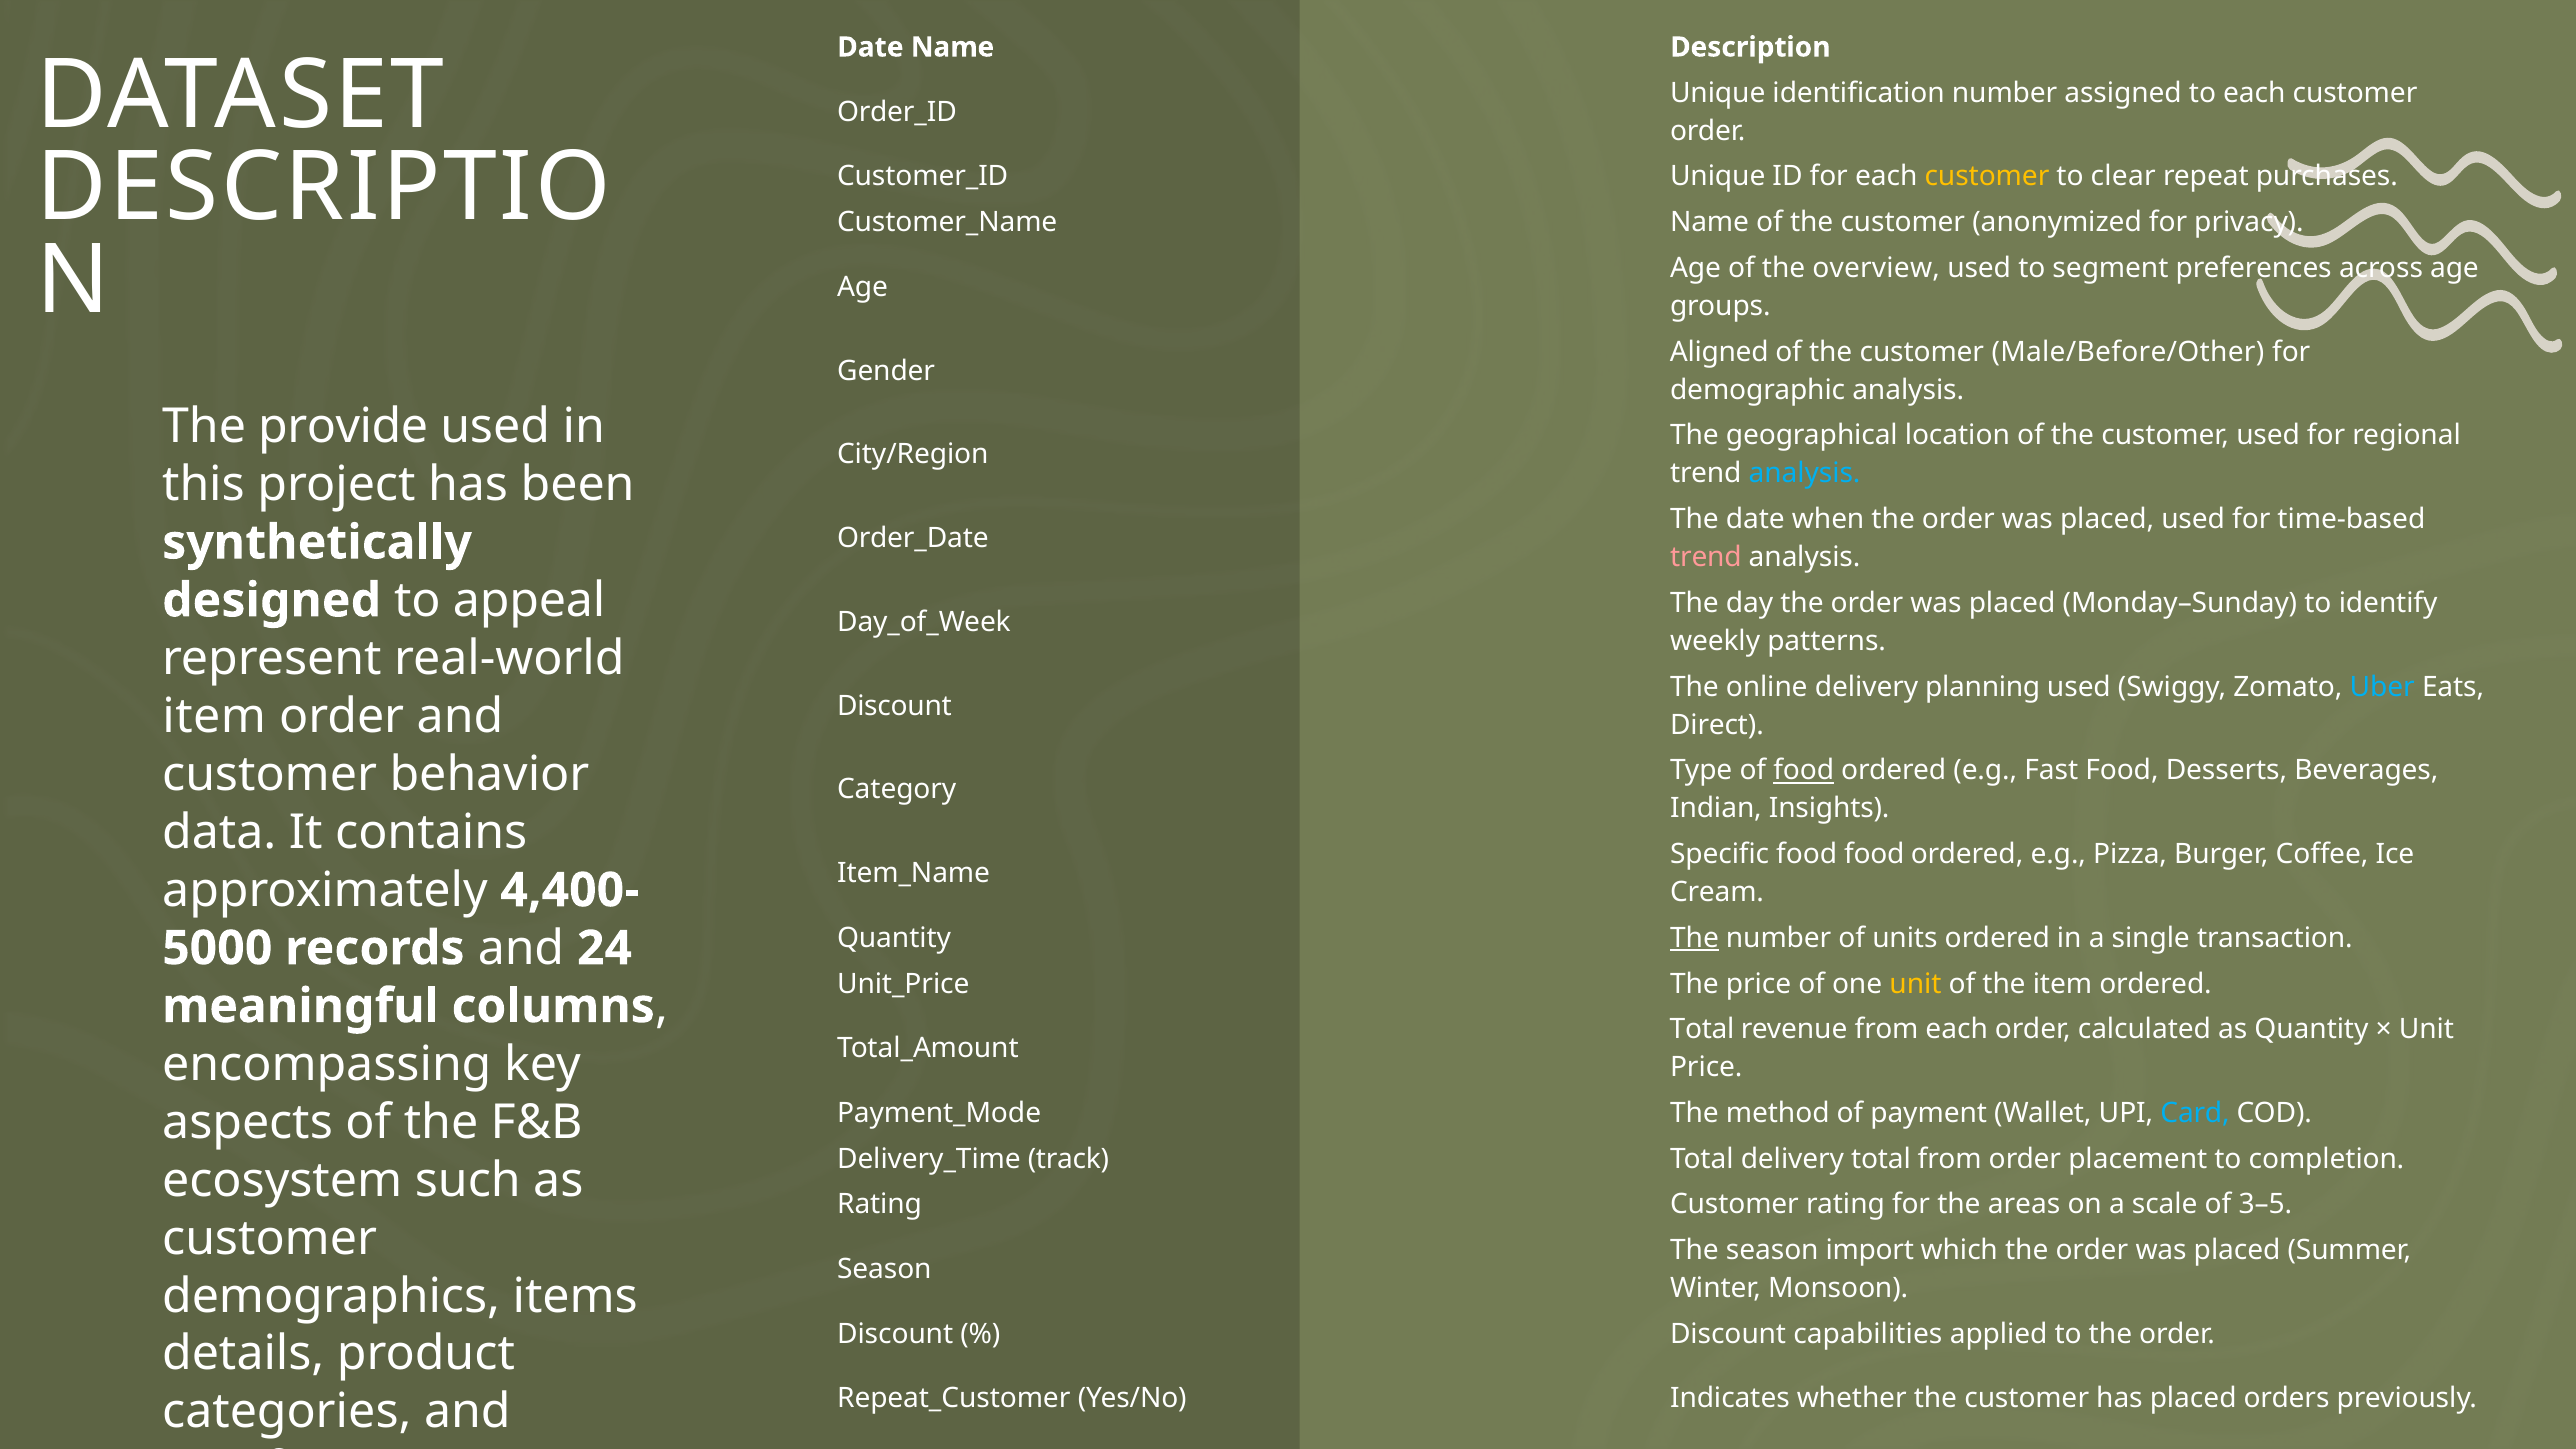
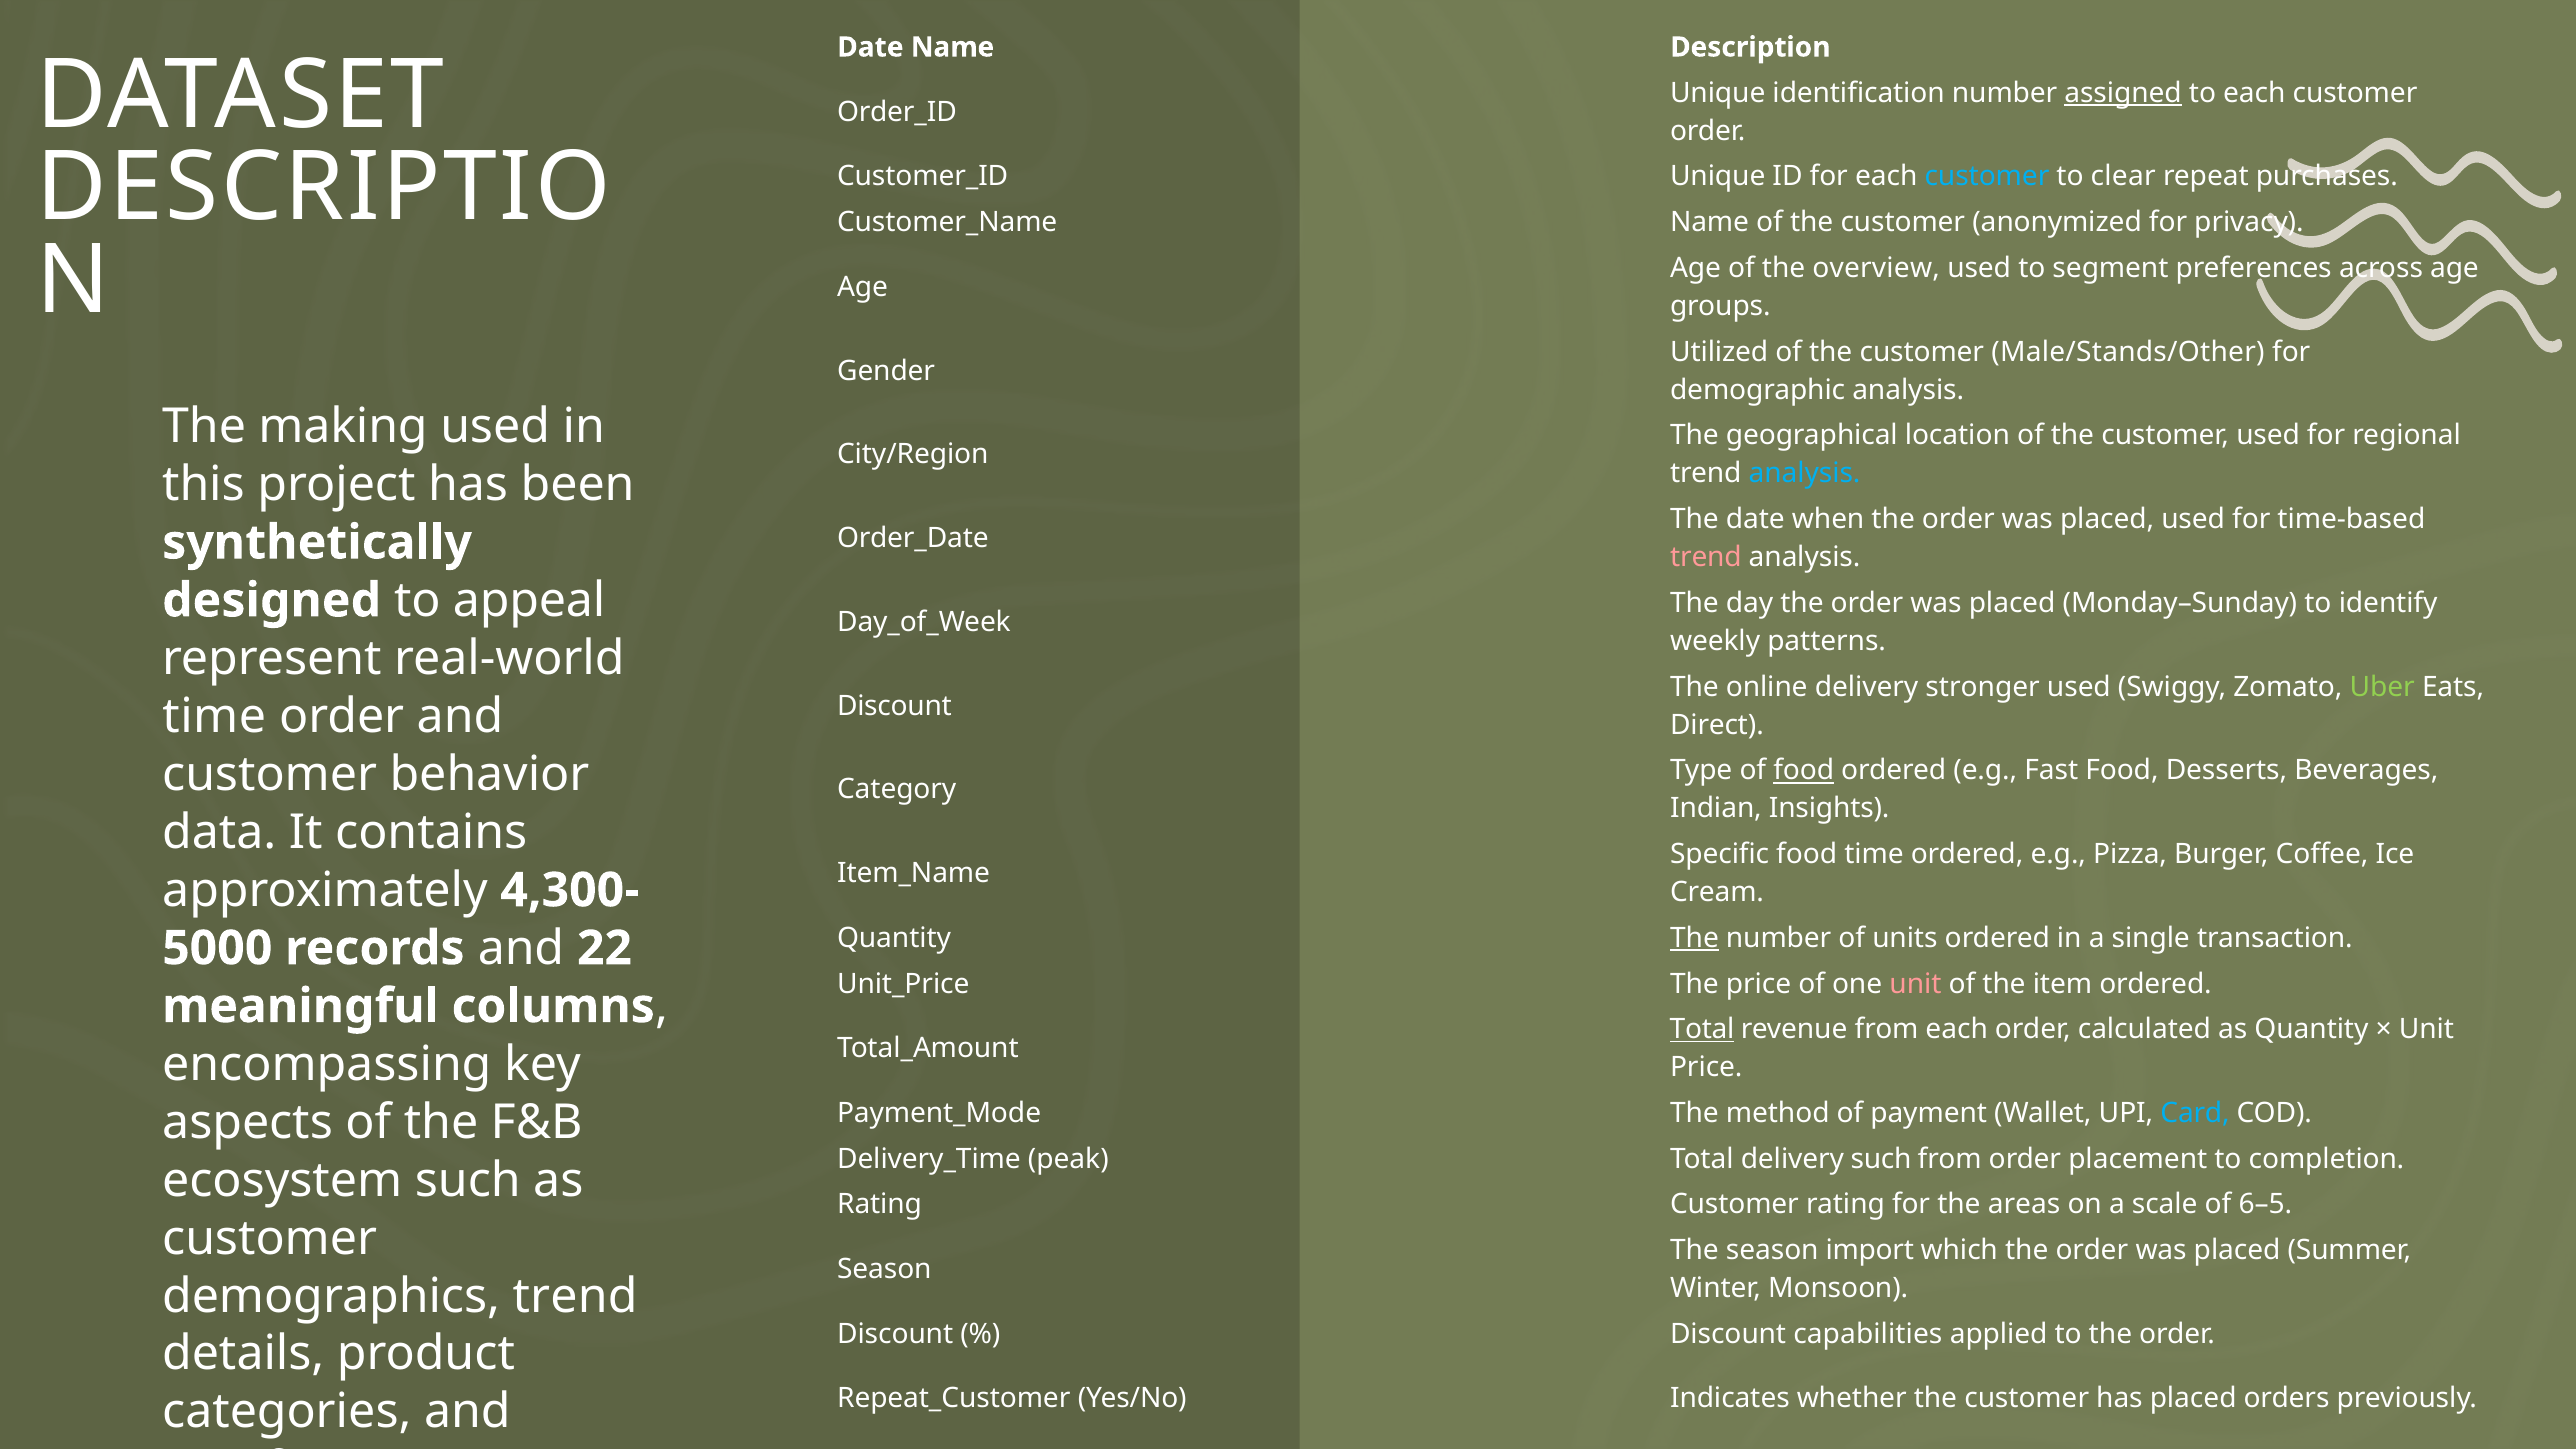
assigned underline: none -> present (2123, 93)
customer colour: yellow -> light blue (1987, 177)
Aligned: Aligned -> Utilized (1719, 352)
Male/Before/Other: Male/Before/Other -> Male/Stands/Other (2128, 352)
provide: provide -> making (343, 427)
planning: planning -> stronger (1983, 687)
Uber colour: light blue -> light green (2382, 687)
item: item -> time (214, 716)
food food: food -> time (1874, 854)
4,400-: 4,400- -> 4,300- (570, 890)
24: 24 -> 22 (604, 948)
unit colour: yellow -> pink (1915, 984)
Total underline: none -> present (1702, 1029)
track: track -> peak (1068, 1159)
delivery total: total -> such (1881, 1159)
3–5: 3–5 -> 6–5 (2265, 1205)
demographics items: items -> trend (575, 1296)
